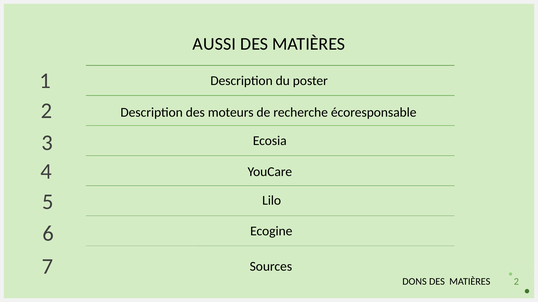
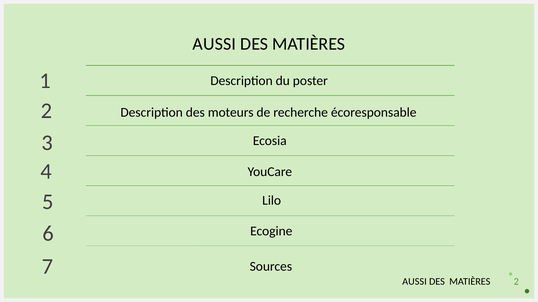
DONS: DONS -> AUSSI (415, 282)
